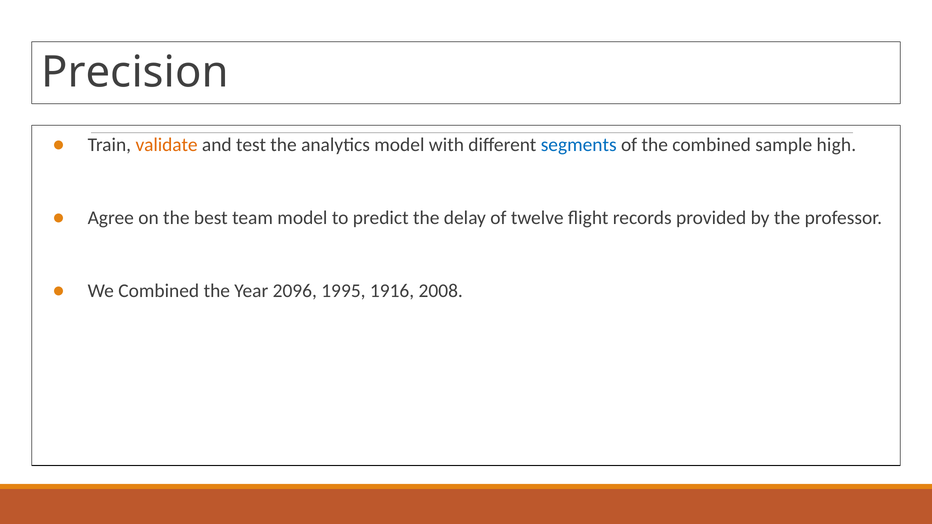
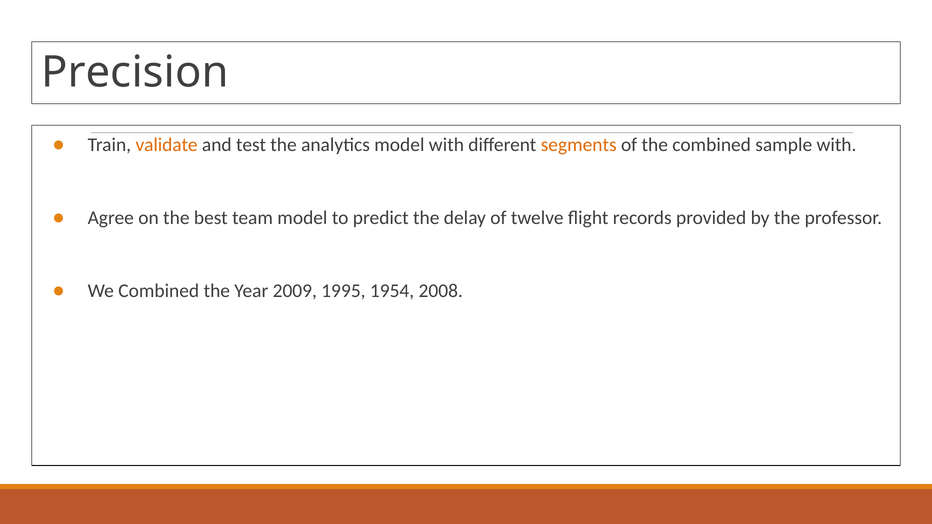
segments colour: blue -> orange (579, 145)
sample high: high -> with (837, 145)
2096: 2096 -> 2009 (295, 291)
1916: 1916 -> 1954 (392, 291)
